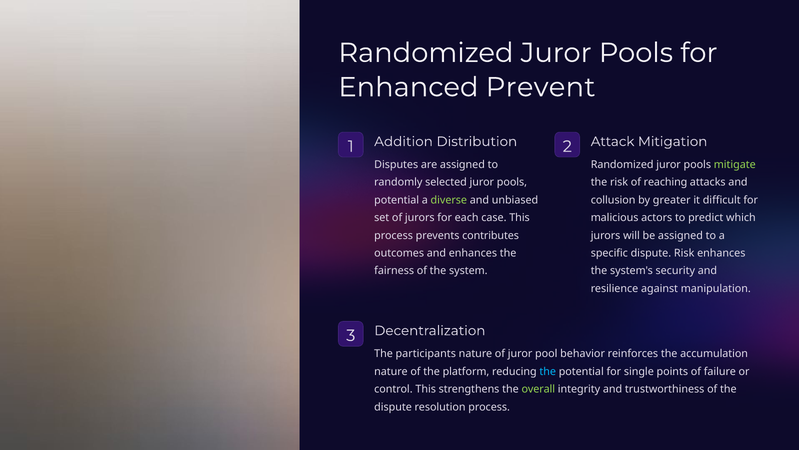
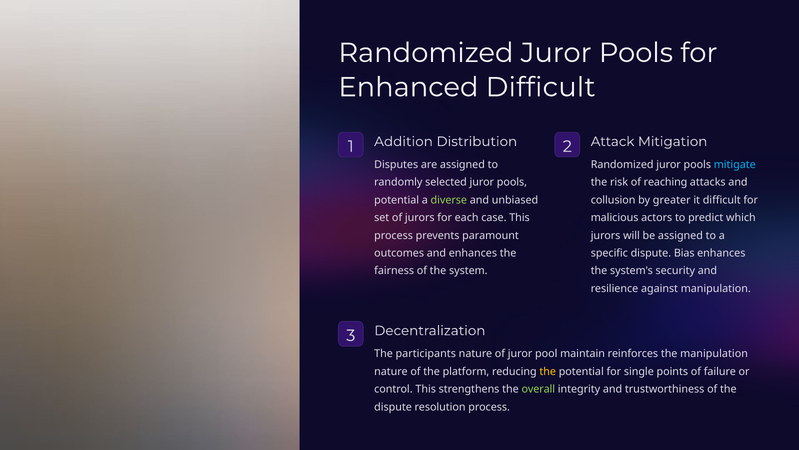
Enhanced Prevent: Prevent -> Difficult (541, 87)
mitigate colour: light green -> light blue (735, 165)
contributes: contributes -> paramount (491, 235)
dispute Risk: Risk -> Bias (684, 253)
behavior: behavior -> maintain (583, 353)
the accumulation: accumulation -> manipulation (714, 353)
the colour: light blue -> yellow (548, 371)
